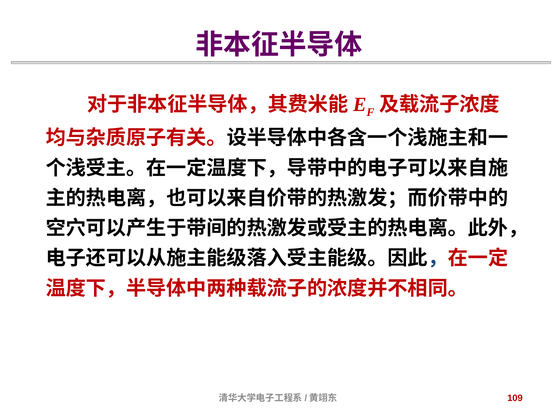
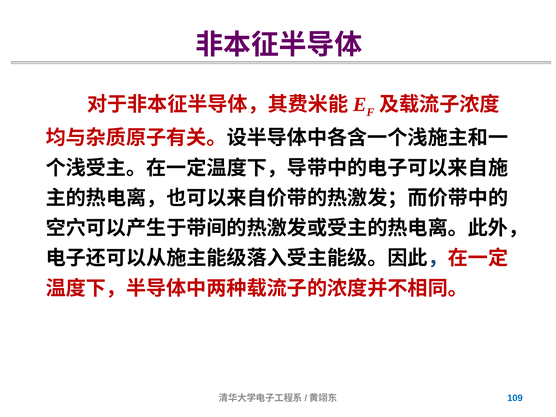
109 colour: red -> blue (515, 398)
